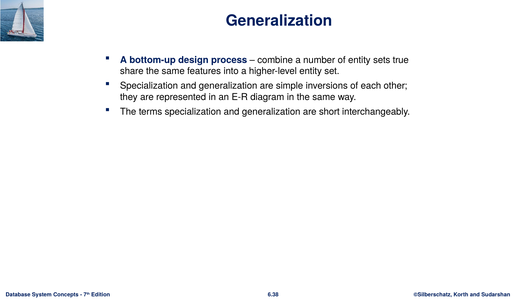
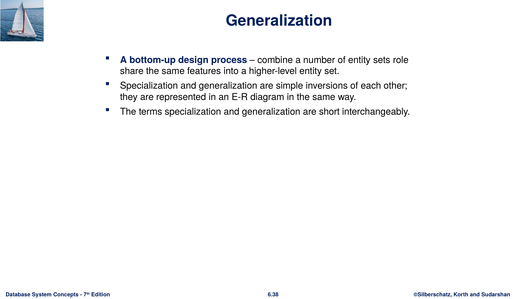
true: true -> role (401, 60)
